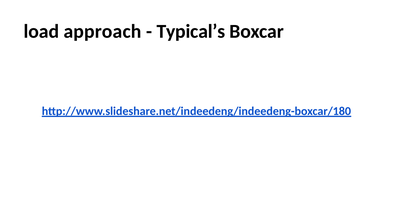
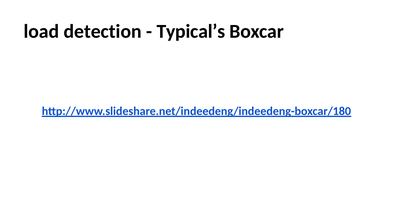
approach: approach -> detection (103, 31)
